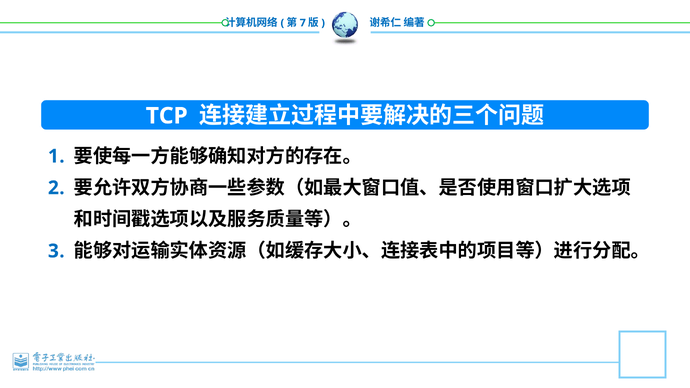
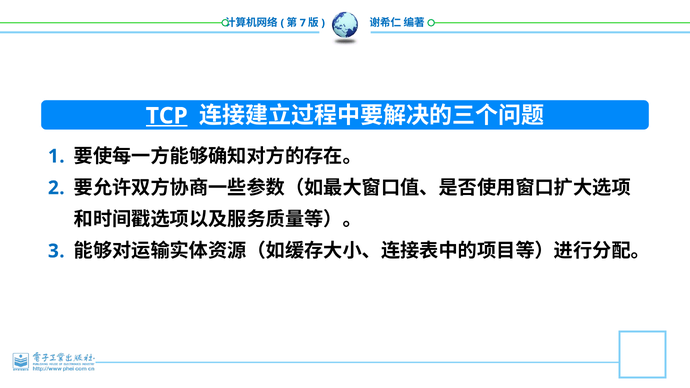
TCP underline: none -> present (167, 116)
